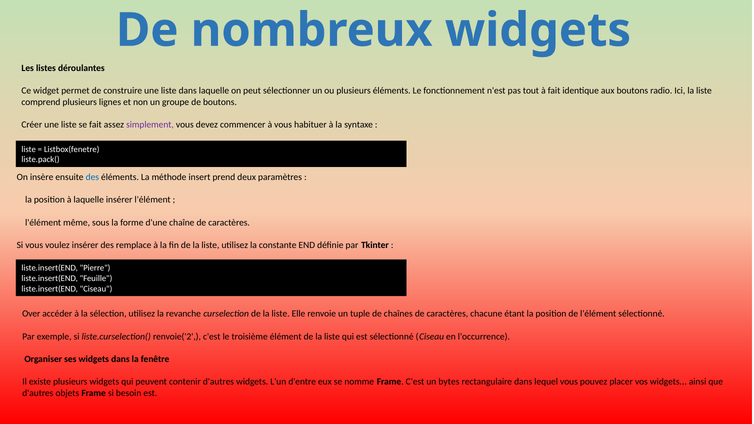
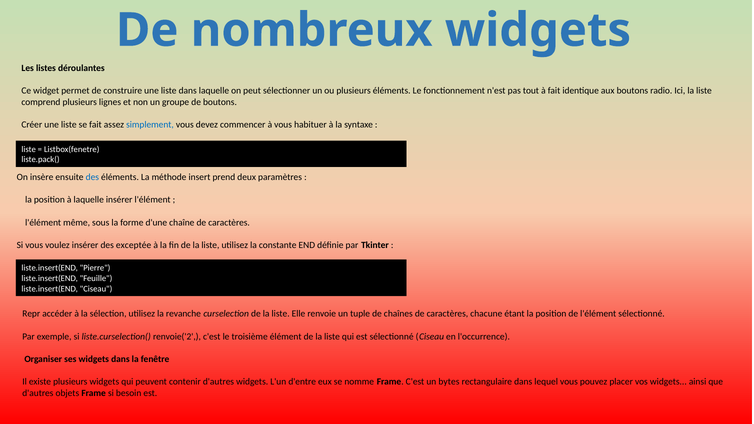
simplement colour: purple -> blue (150, 125)
remplace: remplace -> exceptée (134, 245)
Over: Over -> Repr (31, 314)
